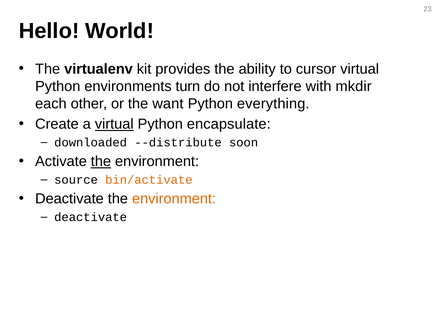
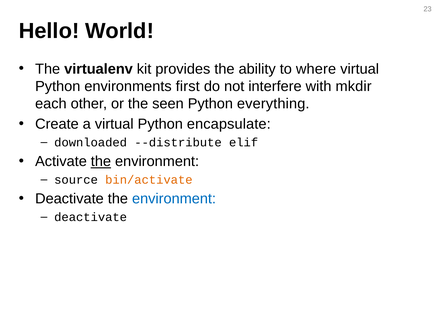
cursor: cursor -> where (316, 69)
turn: turn -> first (188, 86)
want: want -> seen (168, 104)
virtual underline: present -> none (114, 124)
soon: soon -> elif (244, 142)
environment colour: orange -> blue (174, 199)
